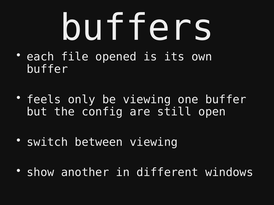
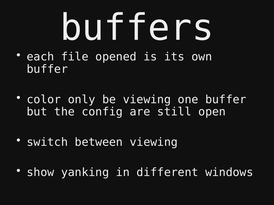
feels: feels -> color (44, 100)
another: another -> yanking (85, 173)
